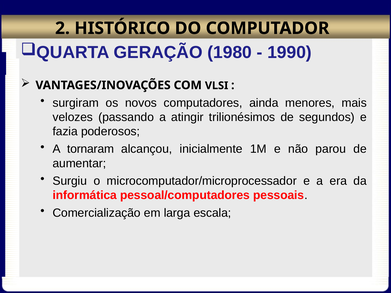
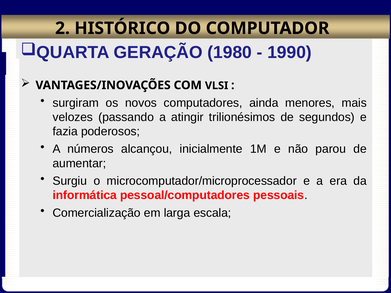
tornaram: tornaram -> números (91, 149)
